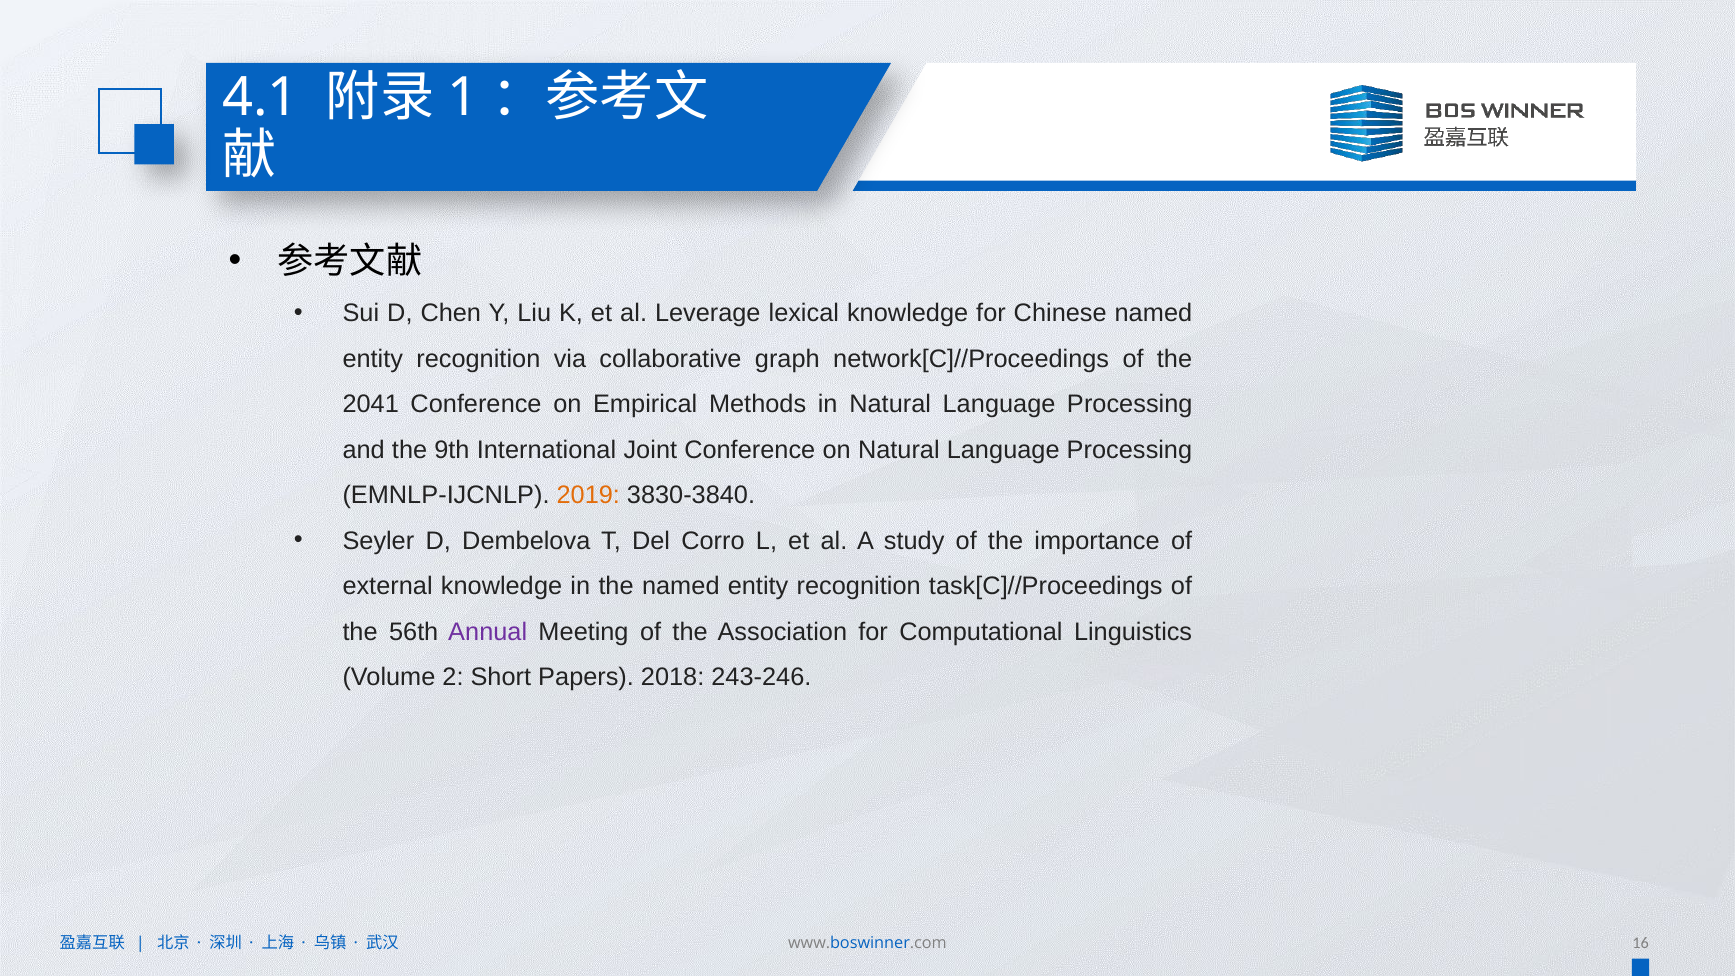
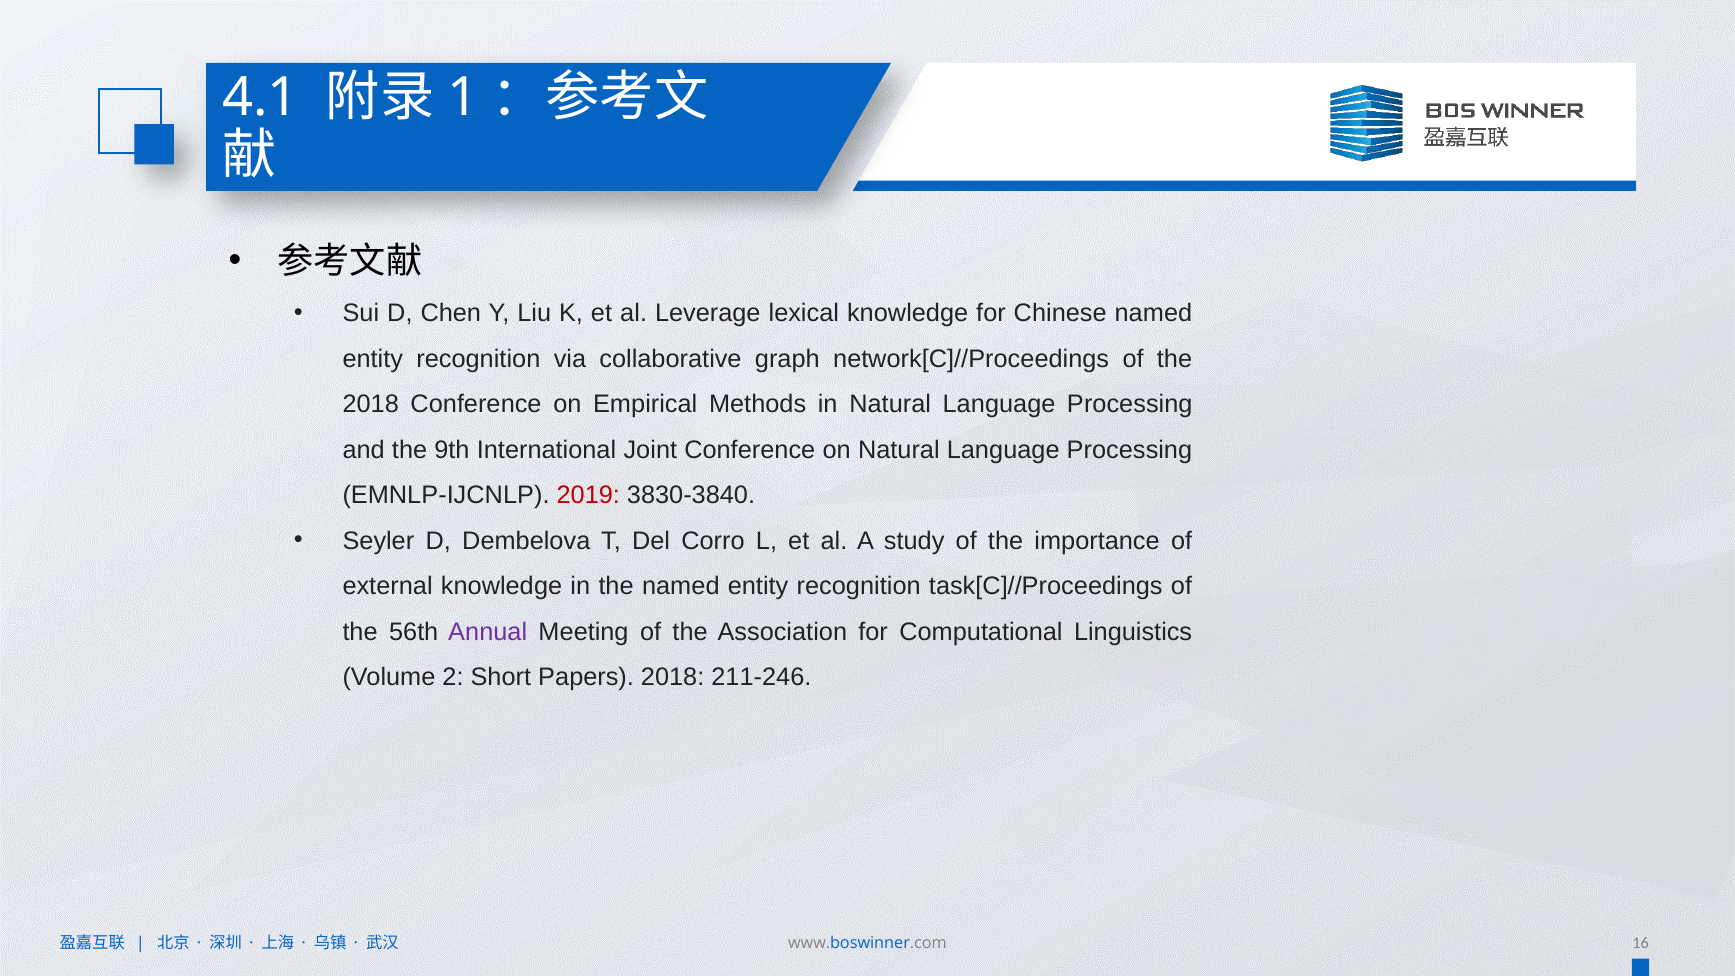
2041: 2041 -> 2018 (371, 404)
2019 colour: orange -> red (588, 495)
243-246: 243-246 -> 211-246 (761, 677)
